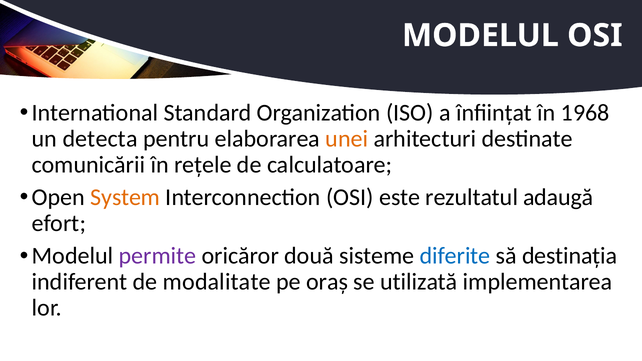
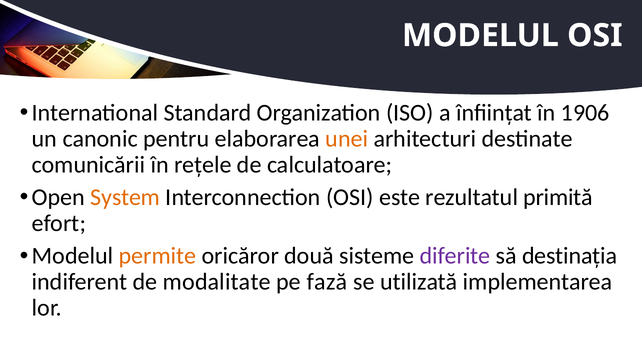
1968: 1968 -> 1906 (585, 113)
detecta: detecta -> canonic (100, 139)
adaugă: adaugă -> primită (558, 197)
permite colour: purple -> orange (158, 256)
diferite colour: blue -> purple (455, 256)
oraș: oraș -> fază (327, 282)
